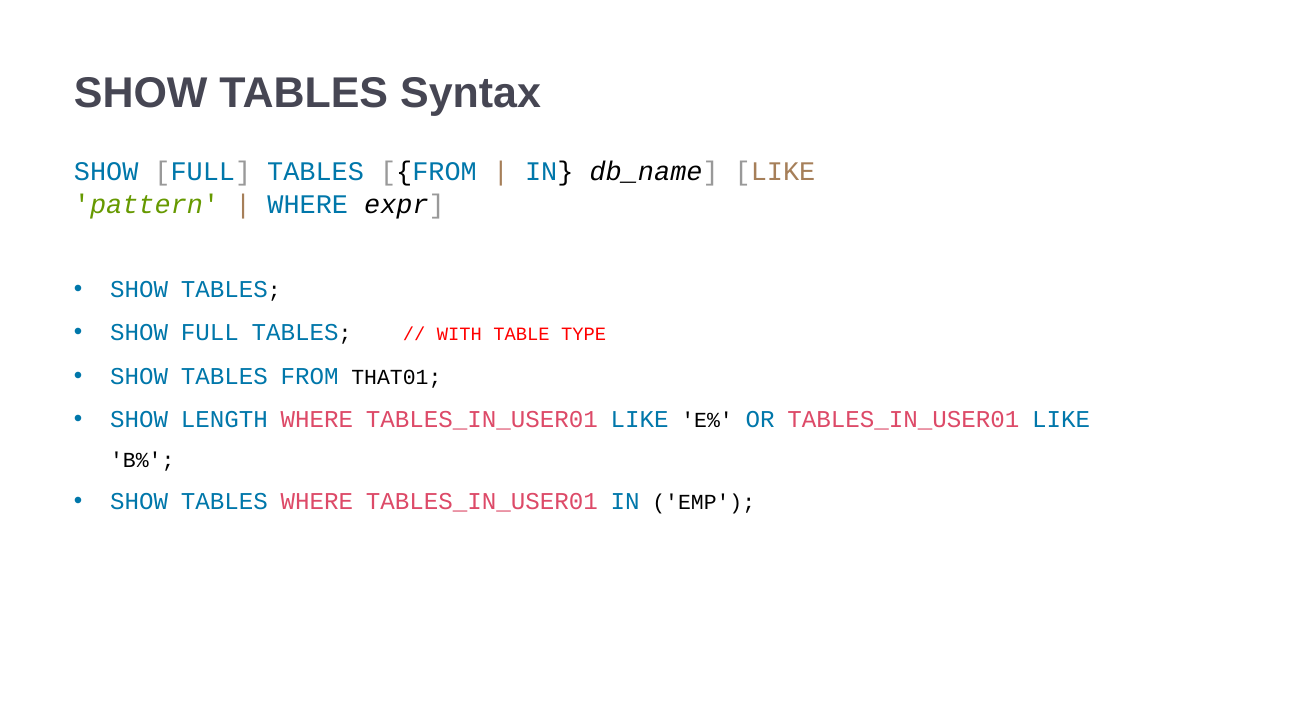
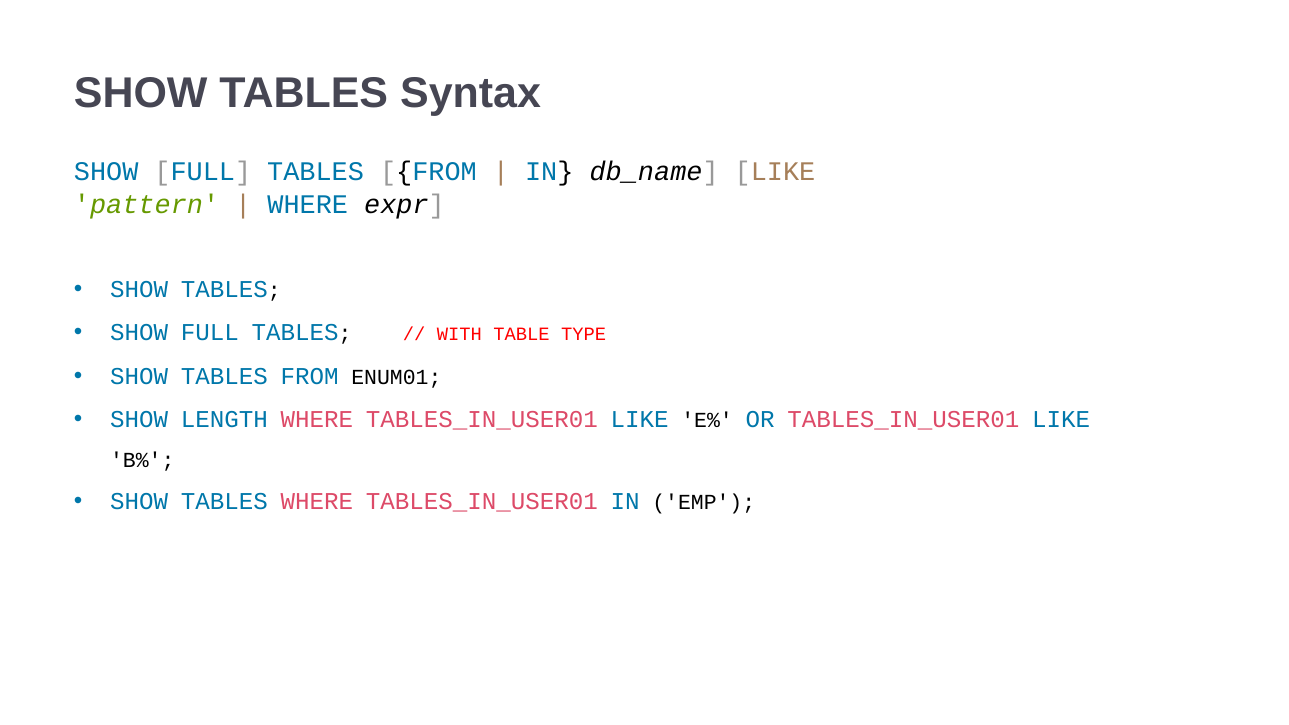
THAT01: THAT01 -> ENUM01 (396, 377)
